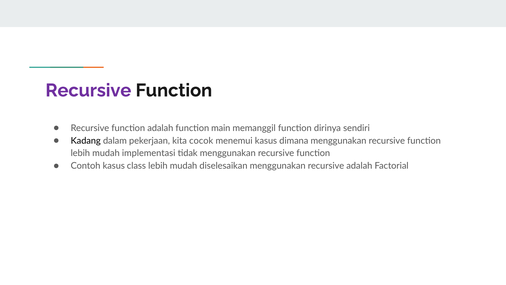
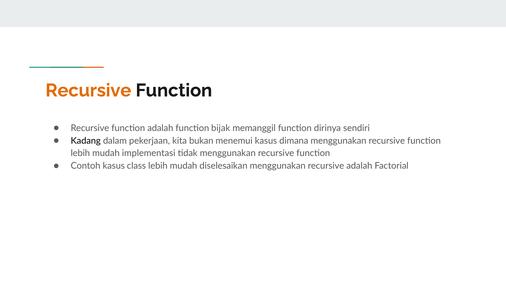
Recursive colour: purple -> orange (88, 90)
main: main -> bijak (221, 128)
cocok: cocok -> bukan (201, 140)
